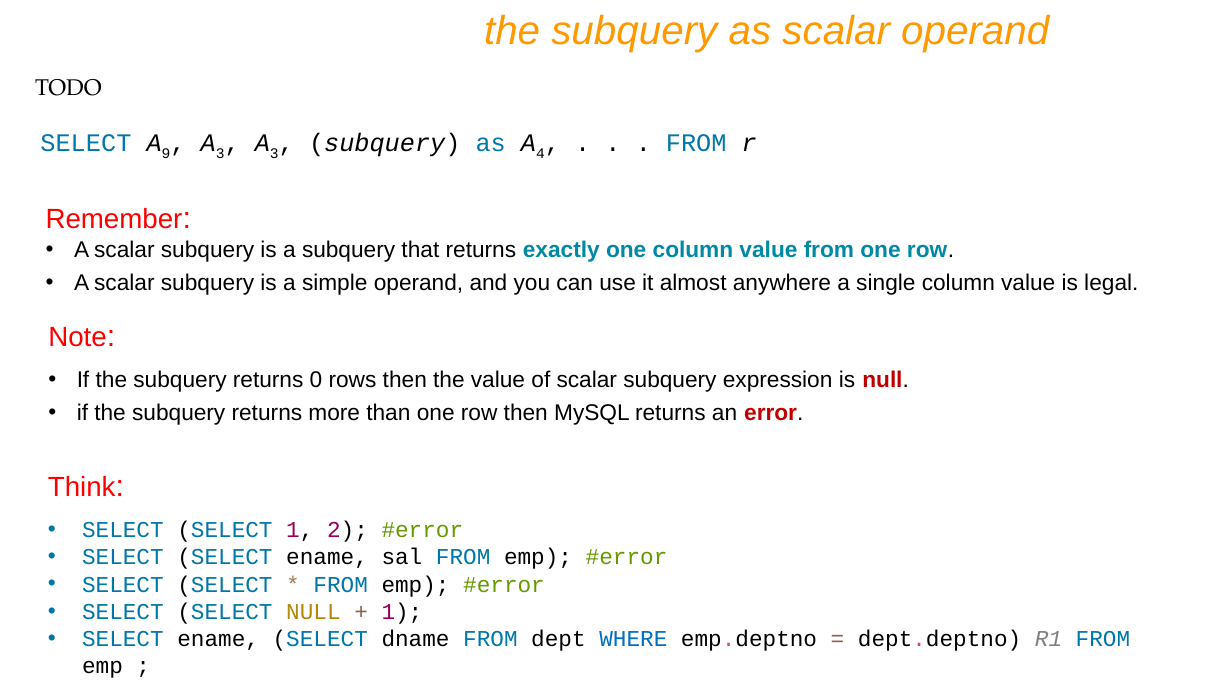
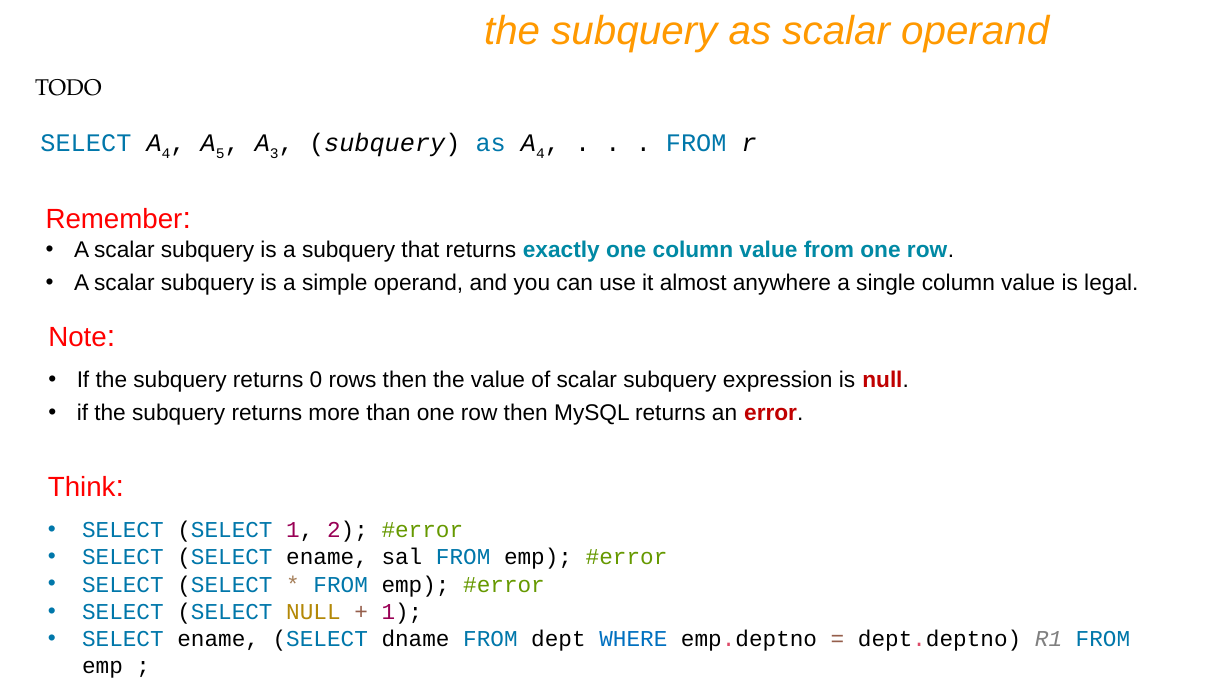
SELECT A 9: 9 -> 4 (166, 153)
3: 3 -> 5 (220, 153)
